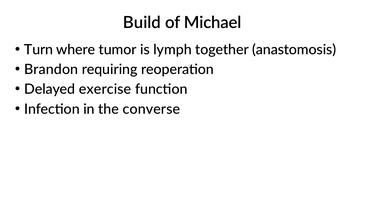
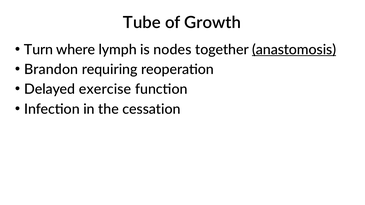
Build: Build -> Tube (142, 23)
Michael: Michael -> Growth (213, 23)
tumor: tumor -> lymph (118, 50)
lymph: lymph -> nodes (172, 50)
anastomosis underline: none -> present (294, 50)
converse: converse -> cessation (151, 109)
